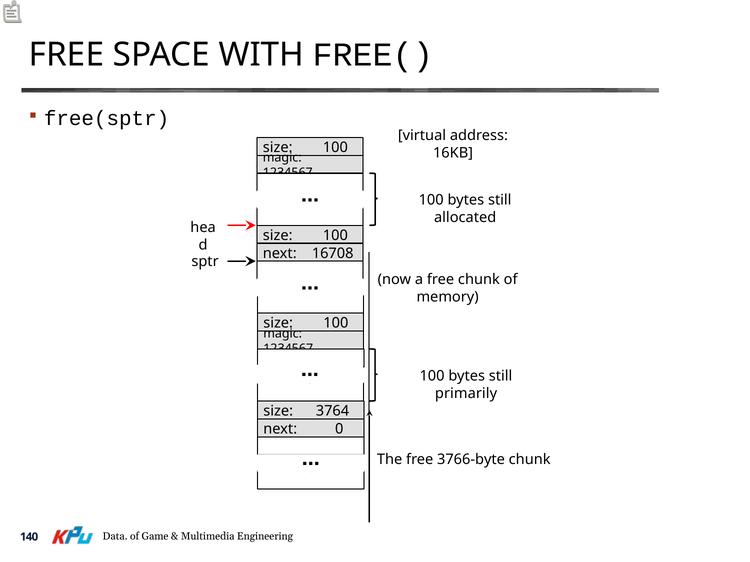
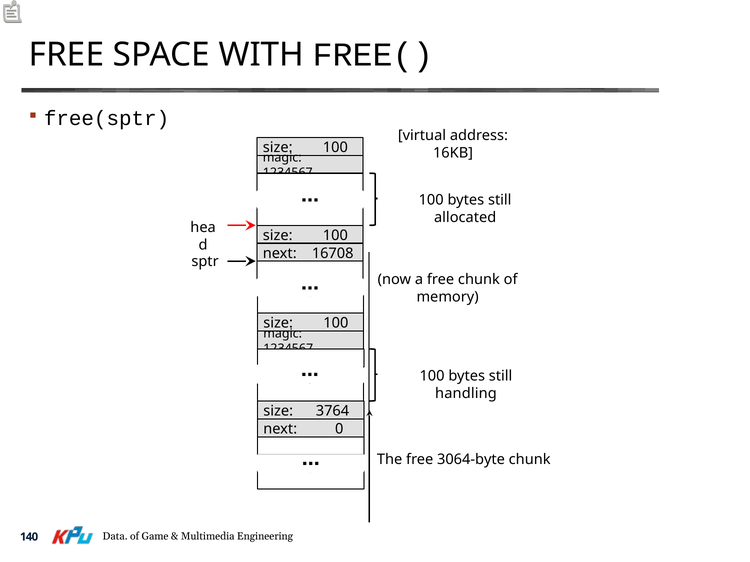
primarily: primarily -> handling (466, 394)
3766-byte: 3766-byte -> 3064-byte (471, 460)
